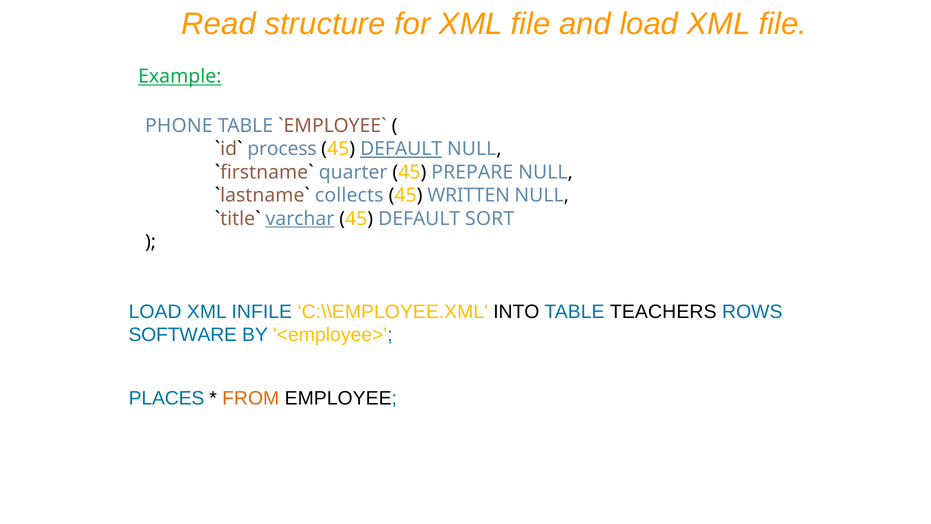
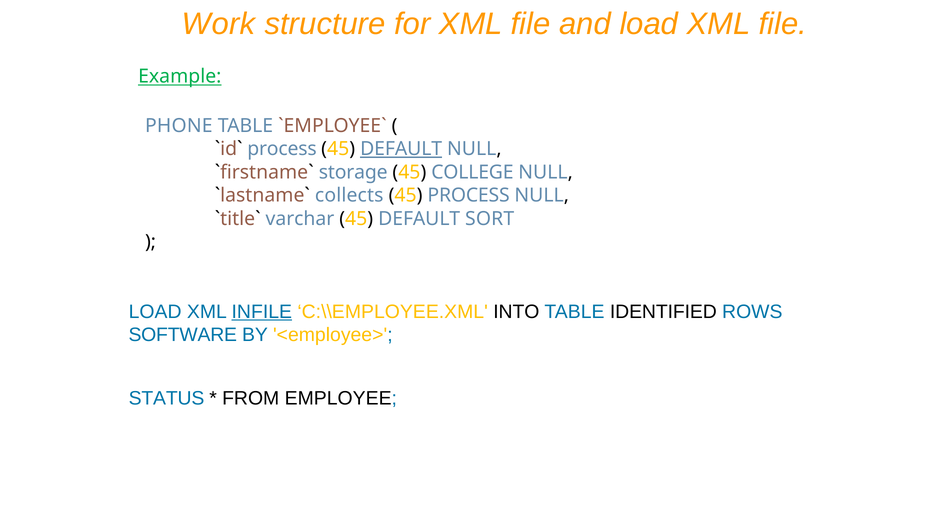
Read: Read -> Work (219, 24)
quarter: quarter -> storage (353, 172)
PREPARE: PREPARE -> COLLEGE (472, 172)
45 WRITTEN: WRITTEN -> PROCESS (469, 195)
varchar underline: present -> none (300, 219)
INFILE underline: none -> present (262, 311)
TEACHERS: TEACHERS -> IDENTIFIED (663, 311)
PLACES: PLACES -> STATUS (167, 398)
FROM colour: orange -> black (251, 398)
